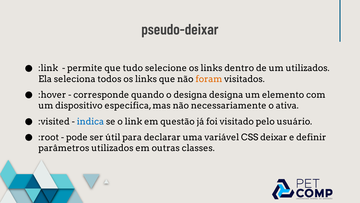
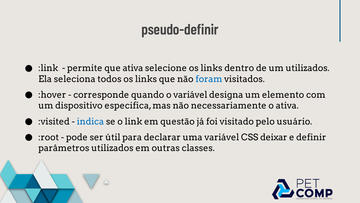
pseudo-deixar: pseudo-deixar -> pseudo-definir (180, 30)
que tudo: tudo -> ativa (133, 68)
foram colour: orange -> blue (209, 79)
o designa: designa -> variável (190, 95)
